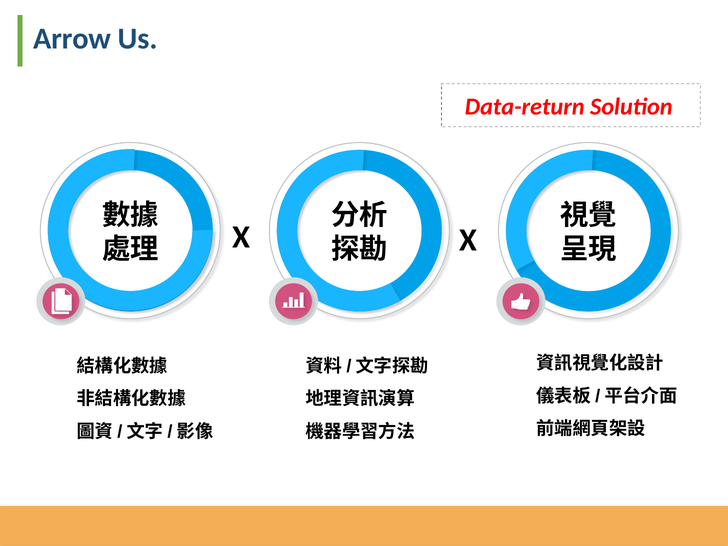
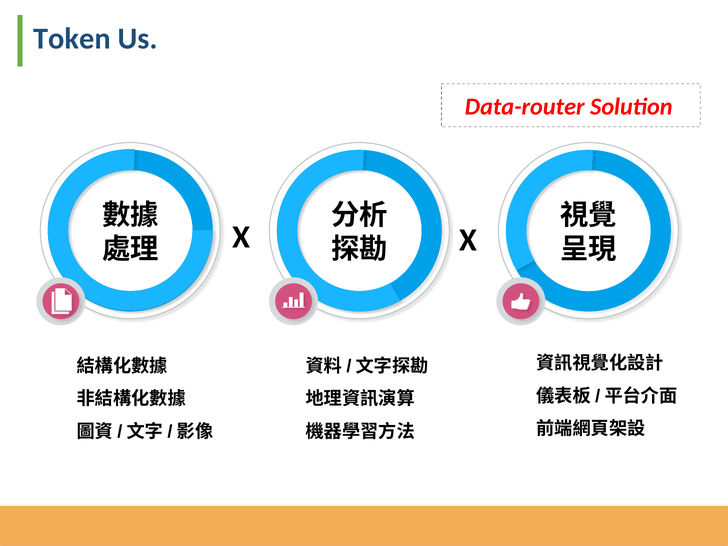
Arrow: Arrow -> Token (72, 39)
Data-return: Data-return -> Data-router (525, 107)
